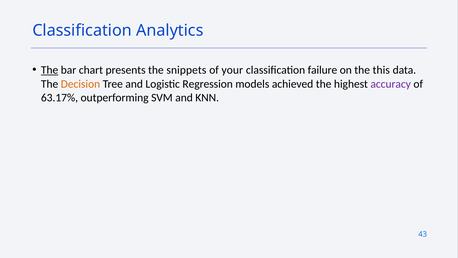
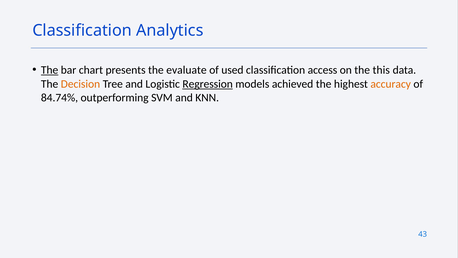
snippets: snippets -> evaluate (186, 70)
your: your -> used (232, 70)
failure: failure -> access (322, 70)
Regression underline: none -> present (208, 84)
accuracy colour: purple -> orange (391, 84)
63.17%: 63.17% -> 84.74% (59, 98)
